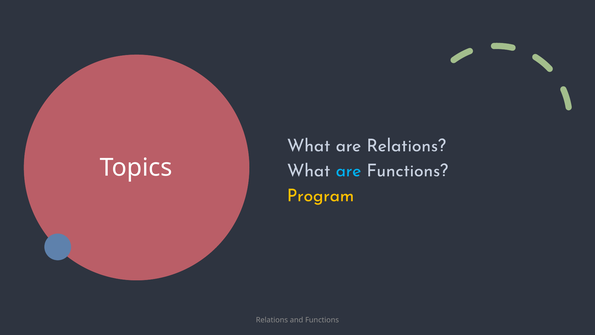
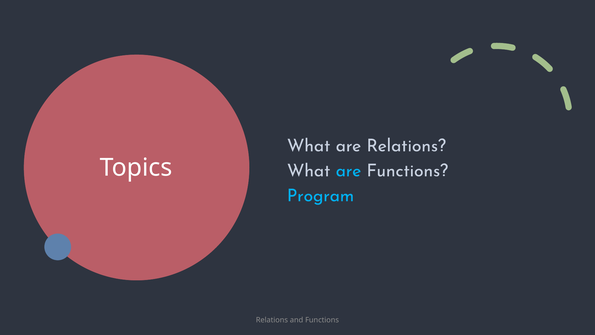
Program colour: yellow -> light blue (321, 195)
